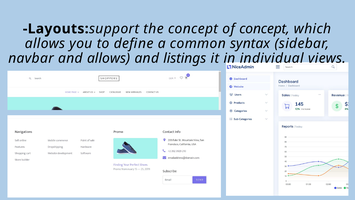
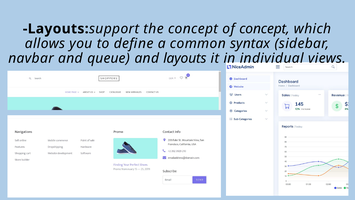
and allows: allows -> queue (109, 58)
and listings: listings -> layouts (185, 58)
